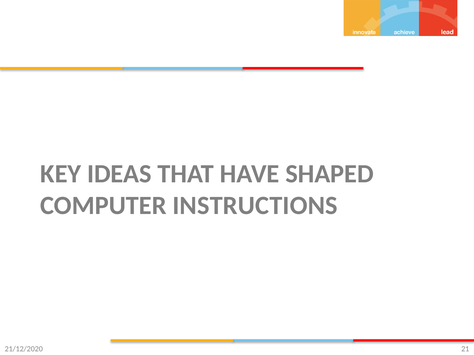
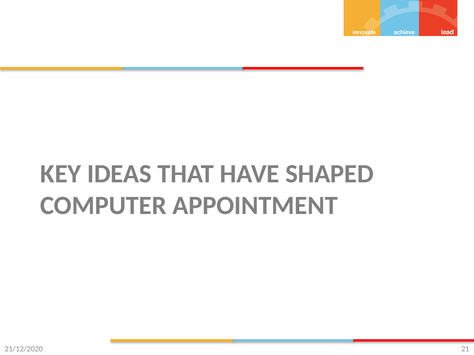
INSTRUCTIONS: INSTRUCTIONS -> APPOINTMENT (255, 206)
